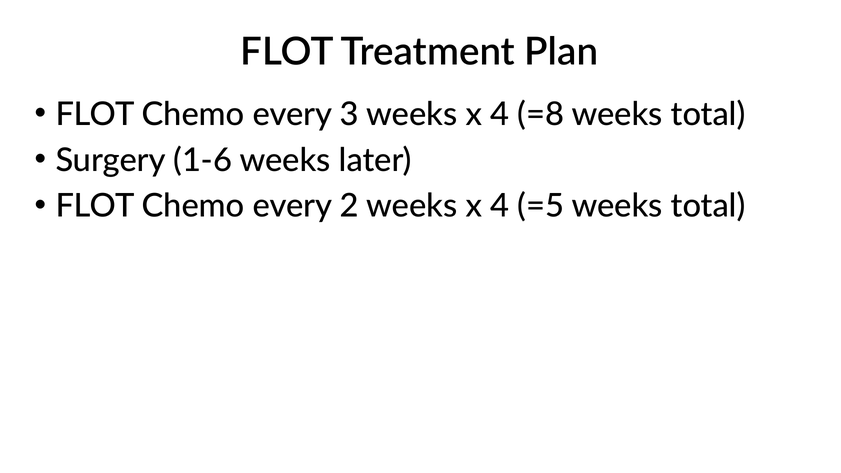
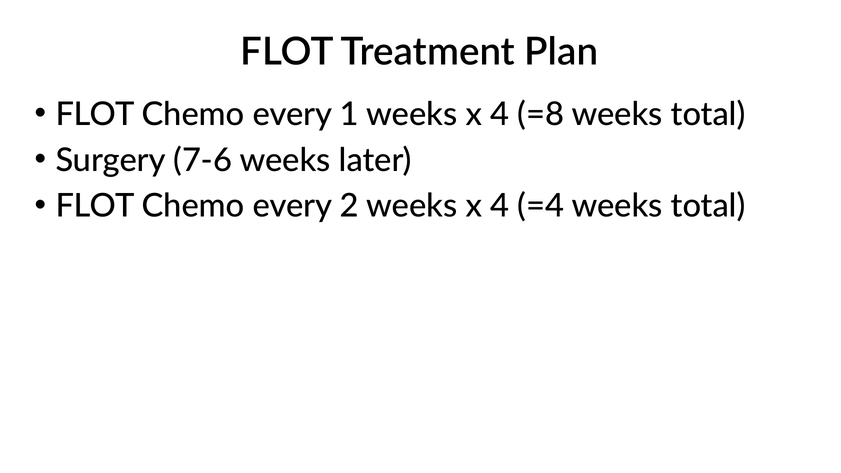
3: 3 -> 1 (349, 114)
1-6: 1-6 -> 7-6 (203, 160)
=5: =5 -> =4 (541, 206)
